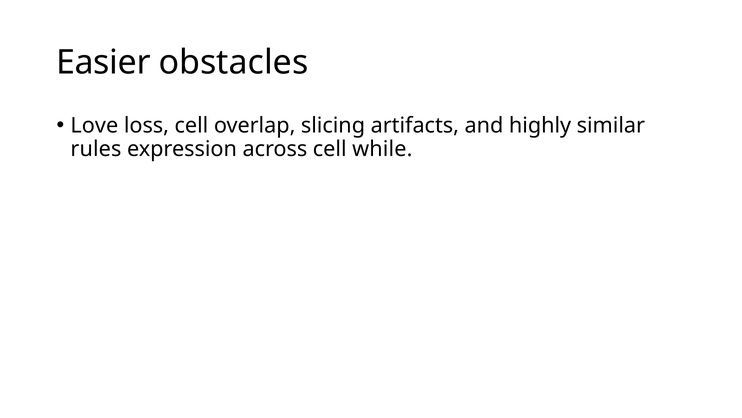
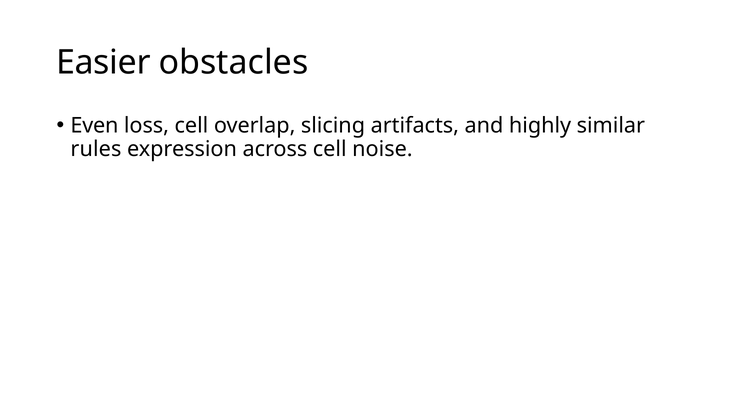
Love: Love -> Even (94, 125)
while: while -> noise (382, 149)
